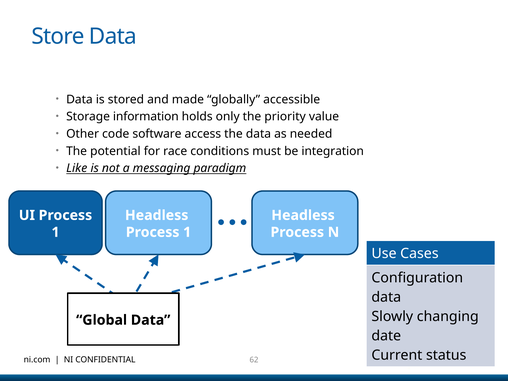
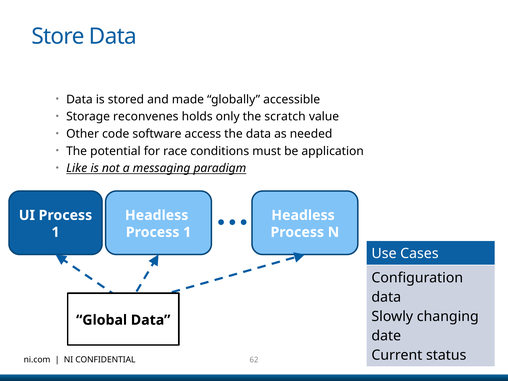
information: information -> reconvenes (146, 117)
priority: priority -> scratch (285, 117)
integration: integration -> application (333, 151)
